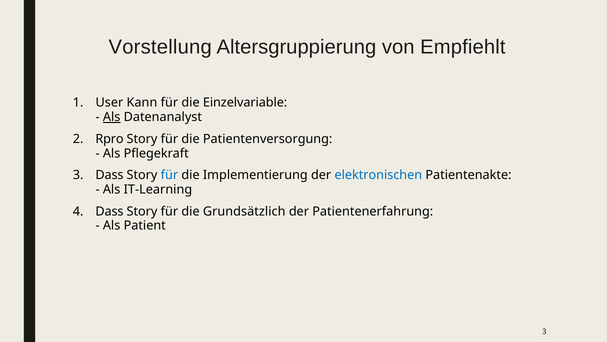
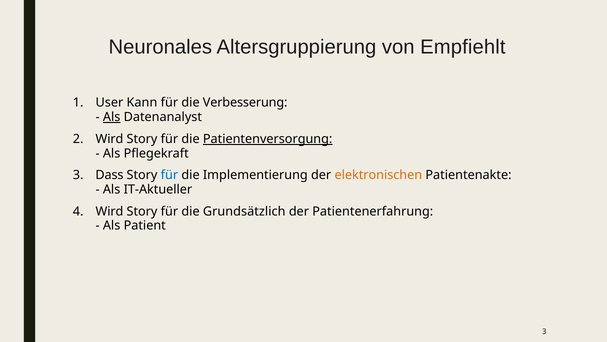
Vorstellung: Vorstellung -> Neuronales (160, 47)
Einzelvariable: Einzelvariable -> Verbesserung (245, 103)
Rpro: Rpro -> Wird (109, 139)
Patientenversorgung underline: none -> present (268, 139)
elektronischen colour: blue -> orange (378, 175)
IT-Learning: IT-Learning -> IT-Aktueller (158, 189)
Dass: Dass -> Wird (109, 211)
